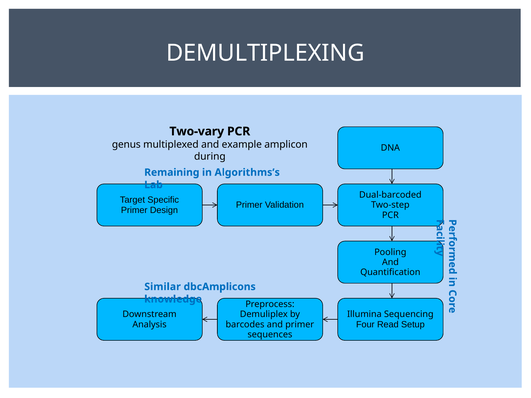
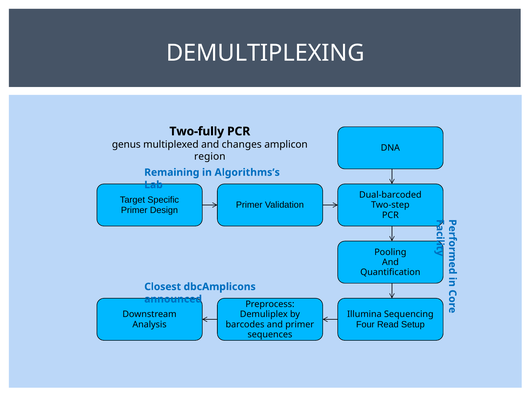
Two-vary: Two-vary -> Two-fully (197, 131)
example: example -> changes (242, 145)
during: during -> region (210, 157)
Similar: Similar -> Closest (163, 287)
knowledge: knowledge -> announced (173, 299)
